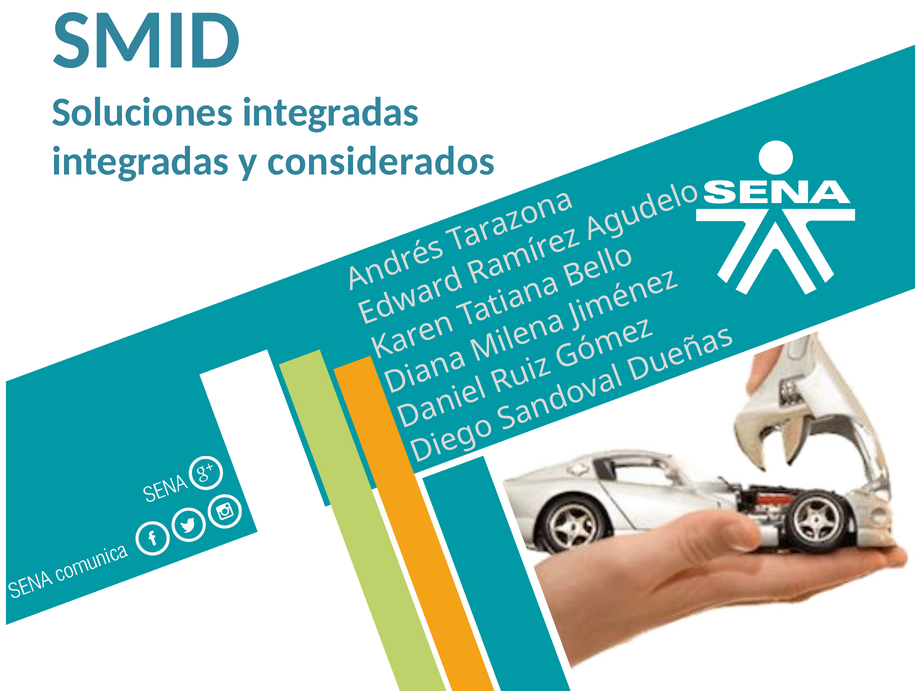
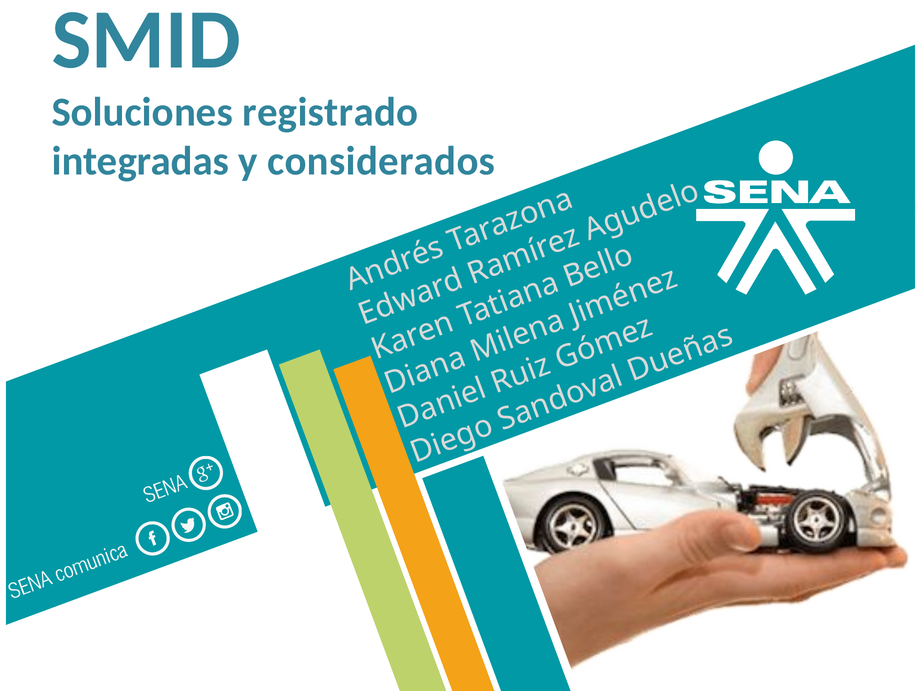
Soluciones integradas: integradas -> registrado (330, 112)
